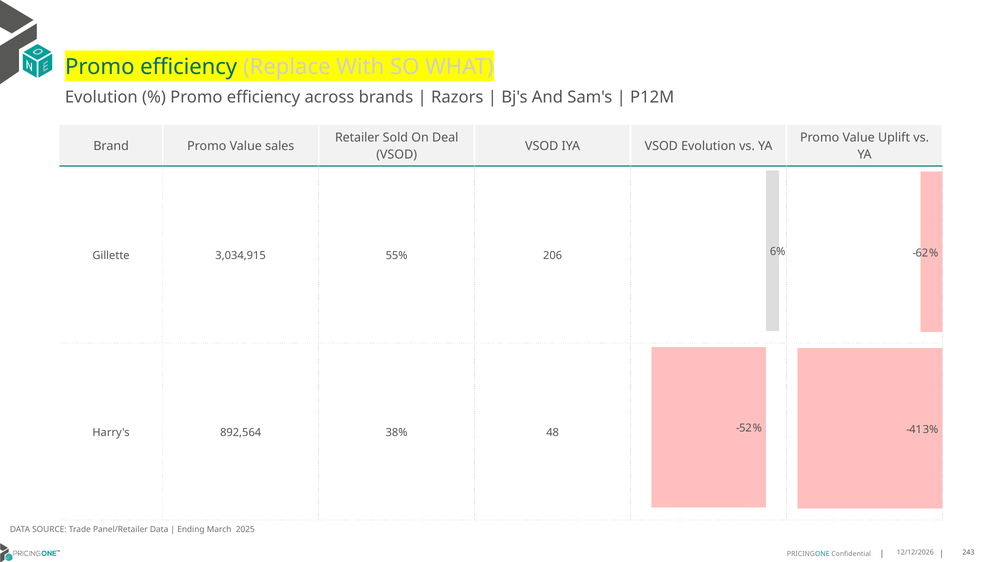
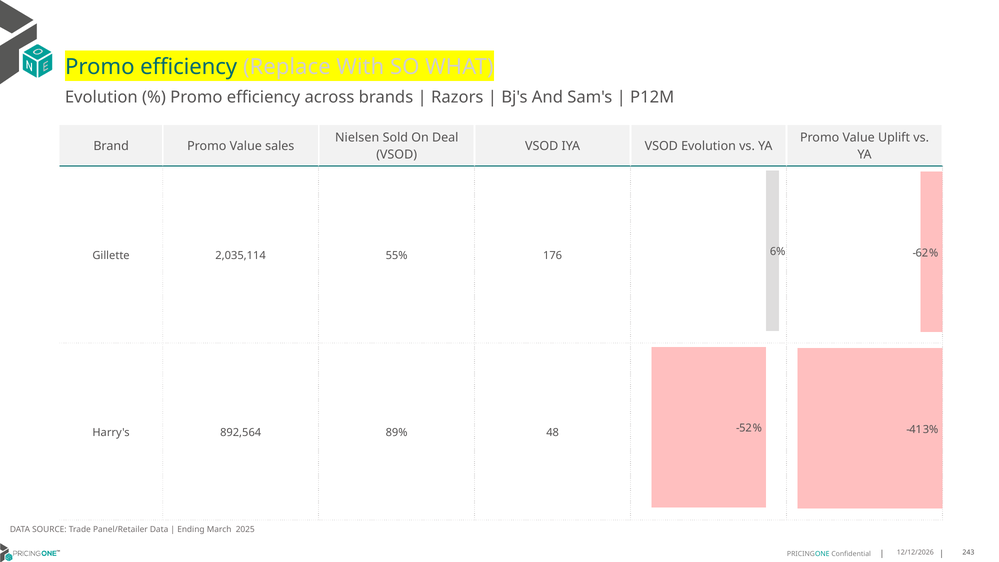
Retailer: Retailer -> Nielsen (357, 138)
3,034,915: 3,034,915 -> 2,035,114 (241, 256)
206: 206 -> 176 (553, 256)
38%: 38% -> 89% (397, 433)
